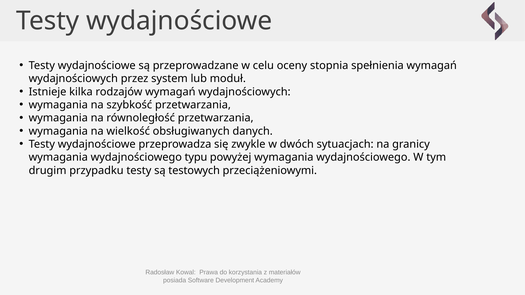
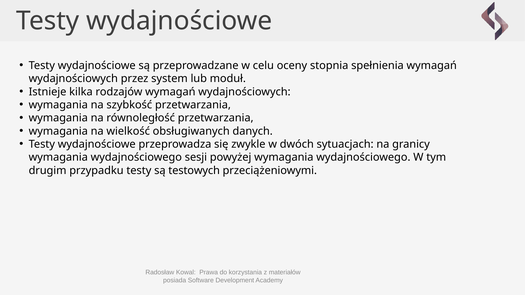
typu: typu -> sesji (196, 158)
